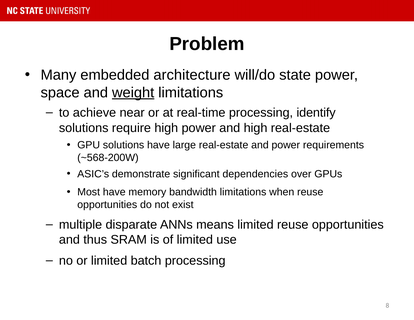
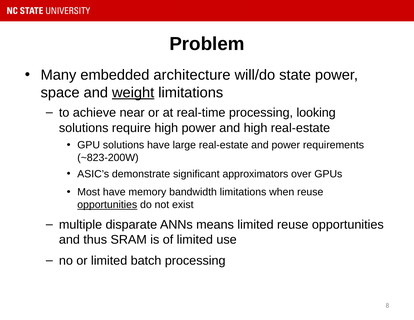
identify: identify -> looking (316, 113)
~568-200W: ~568-200W -> ~823-200W (108, 158)
dependencies: dependencies -> approximators (255, 174)
opportunities underline: none -> present (107, 205)
